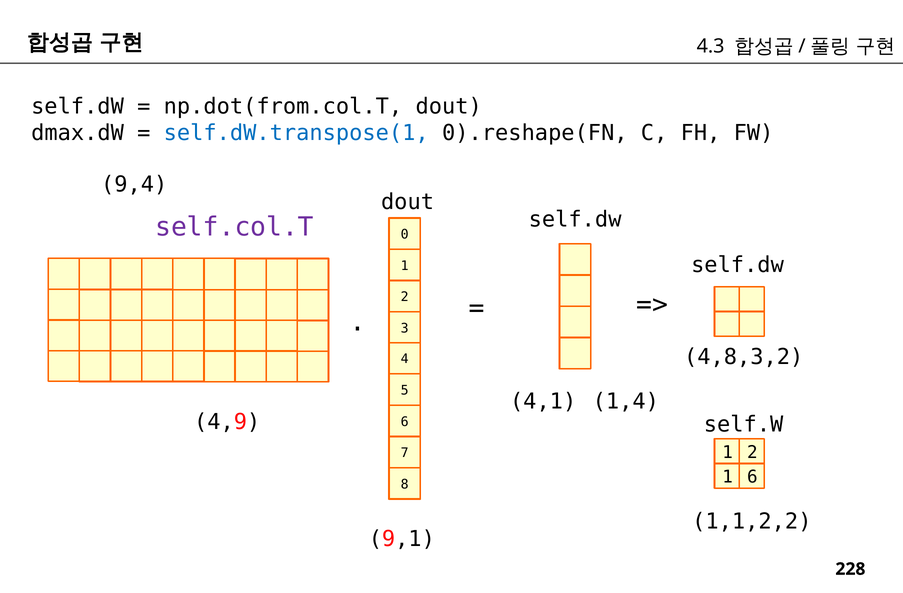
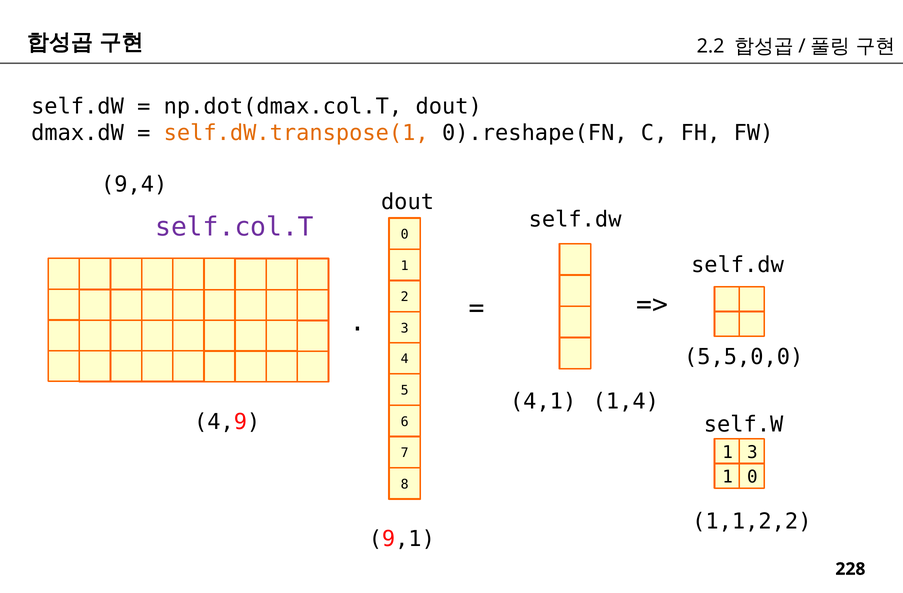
4.3: 4.3 -> 2.2 (711, 46)
np.dot(from.col.T: np.dot(from.col.T -> np.dot(dmax.col.T (283, 107)
self.dW.transpose(1 colour: blue -> orange (296, 133)
4,8,3,2: 4,8,3,2 -> 5,5,0,0 (744, 357)
2: 2 -> 3 (752, 452)
1 6: 6 -> 0 (752, 477)
